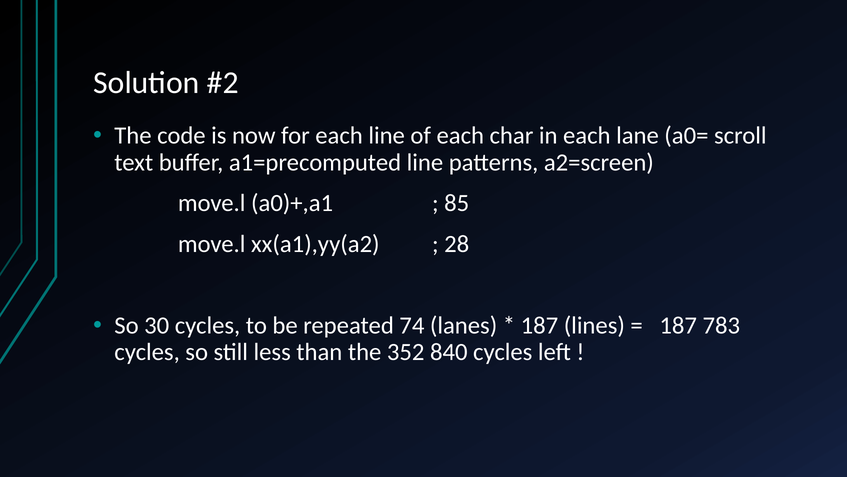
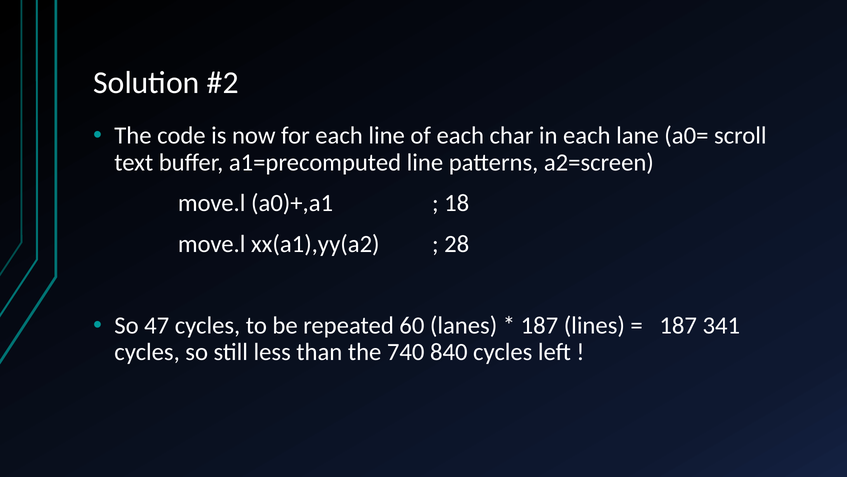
85: 85 -> 18 (457, 203)
30: 30 -> 47 (157, 325)
74: 74 -> 60 (412, 325)
783: 783 -> 341 (721, 325)
352: 352 -> 740 (406, 352)
